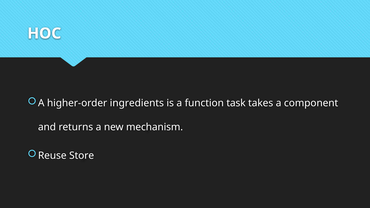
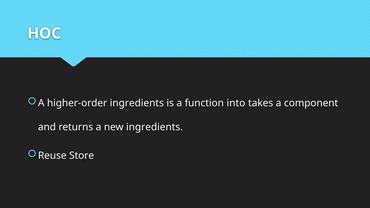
task: task -> into (236, 103)
new mechanism: mechanism -> ingredients (155, 127)
